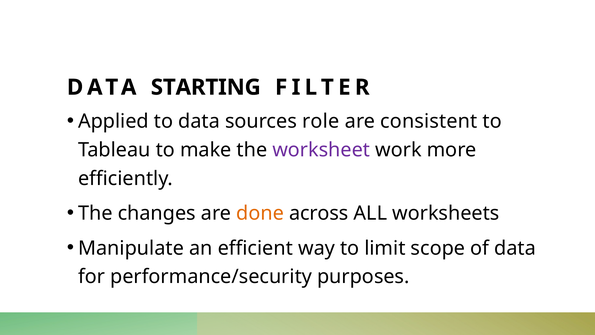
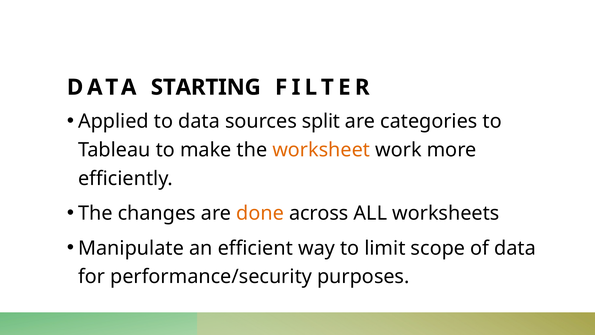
role: role -> split (321, 121)
consistent: consistent -> categories (429, 121)
worksheet colour: purple -> orange (321, 150)
